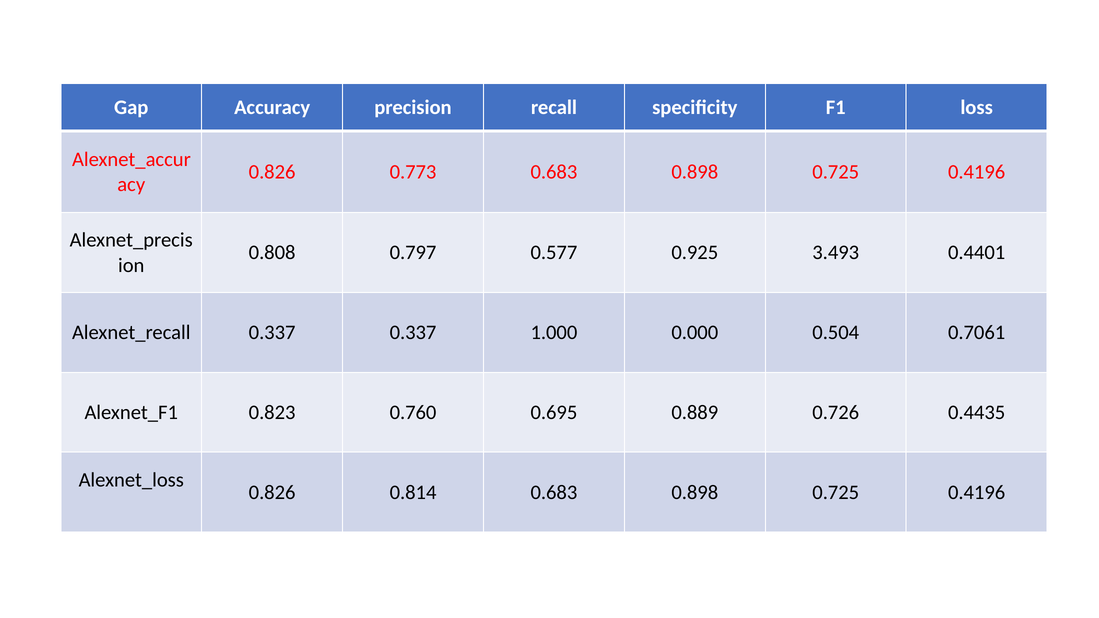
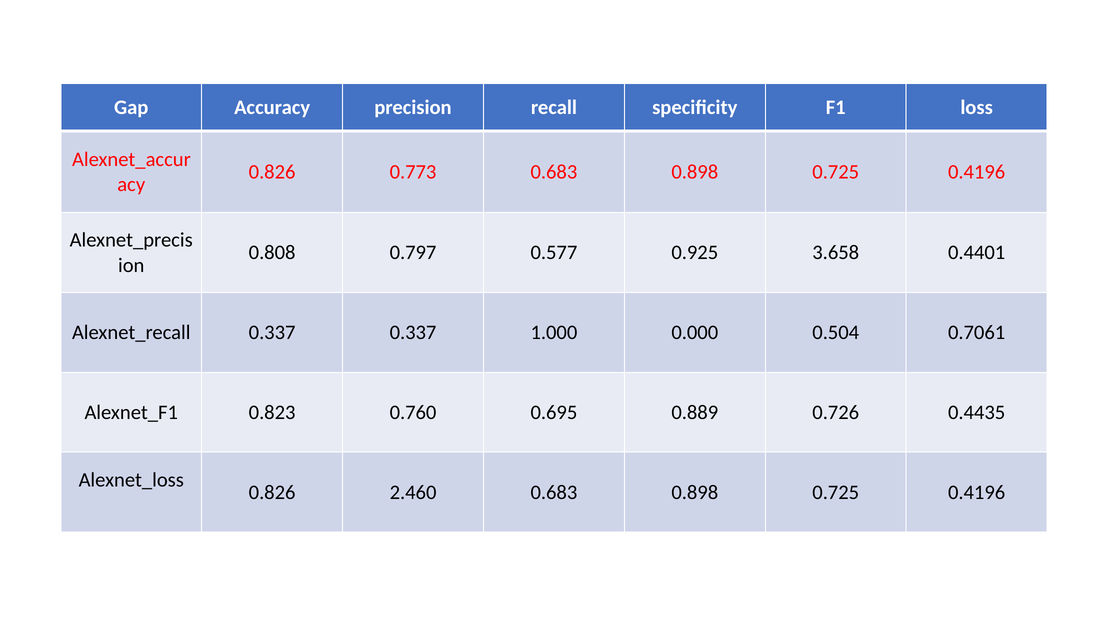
3.493: 3.493 -> 3.658 (836, 253)
0.814: 0.814 -> 2.460 (413, 493)
